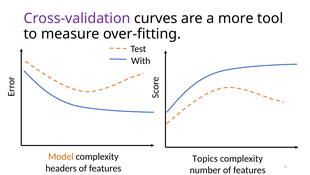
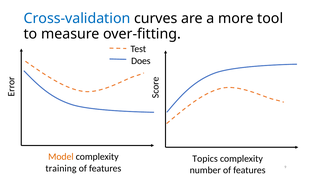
Cross-validation colour: purple -> blue (77, 18)
With: With -> Does (141, 61)
headers: headers -> training (61, 168)
